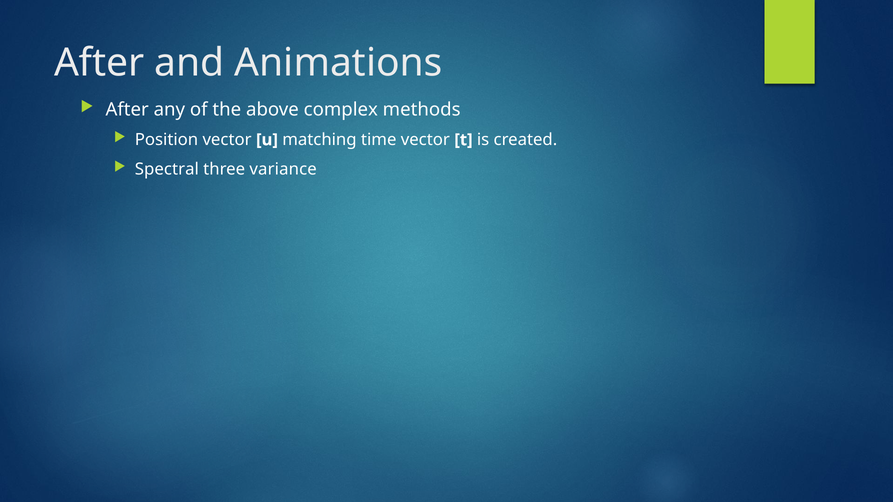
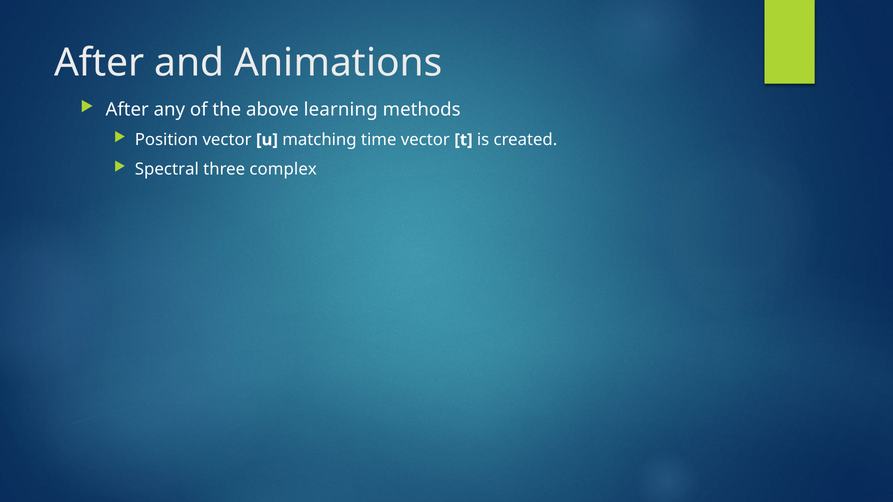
complex: complex -> learning (341, 109)
variance: variance -> complex (283, 169)
